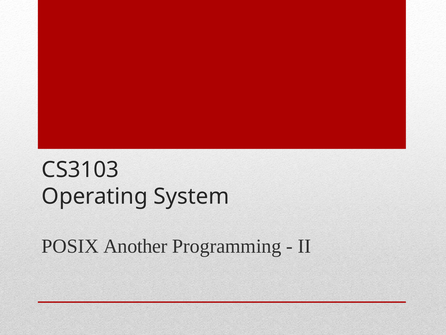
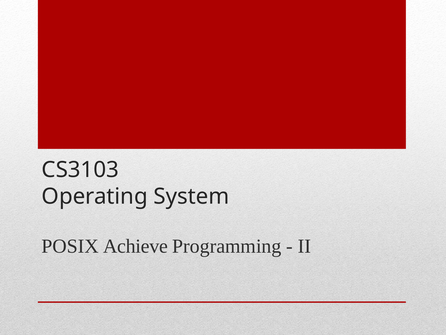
Another: Another -> Achieve (136, 246)
